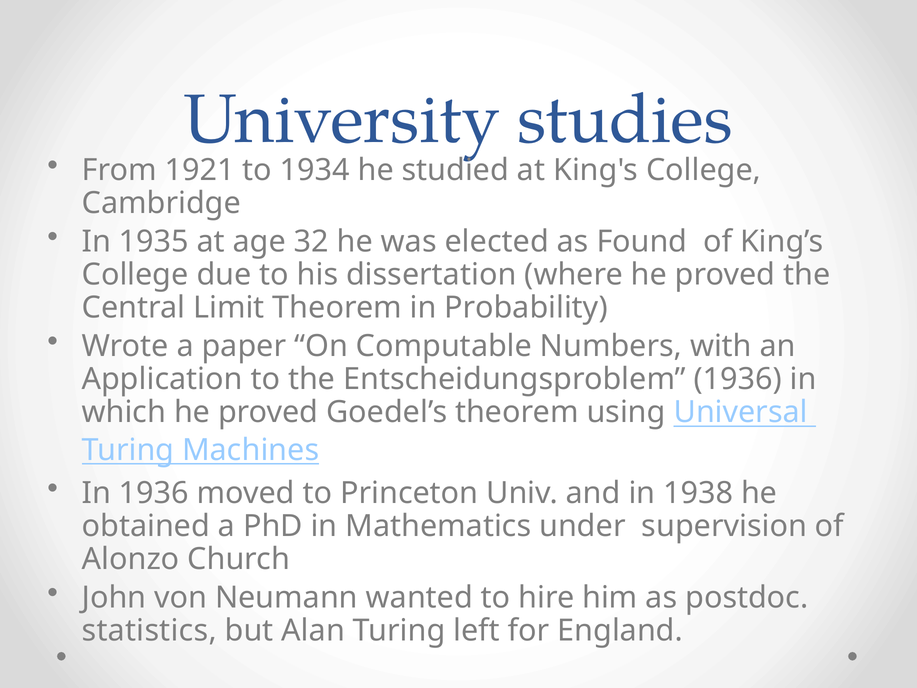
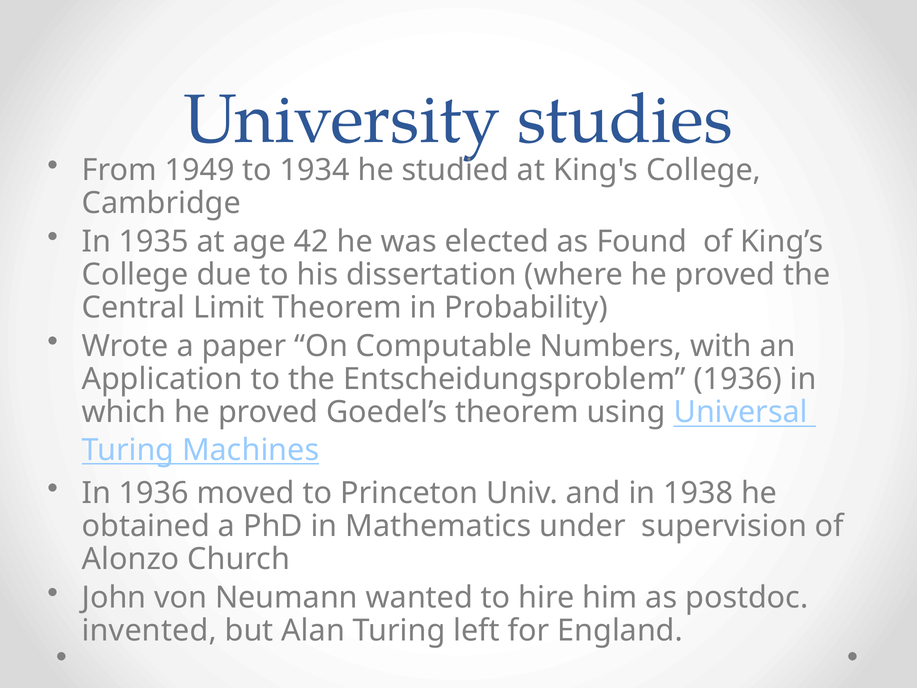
1921: 1921 -> 1949 (200, 170)
32: 32 -> 42 (311, 242)
statistics: statistics -> invented (149, 630)
